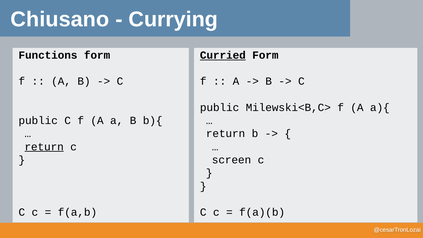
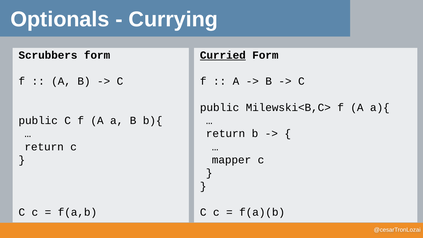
Chiusano: Chiusano -> Optionals (60, 20)
Functions: Functions -> Scrubbers (48, 55)
return underline: present -> none (44, 147)
screen: screen -> mapper (232, 160)
